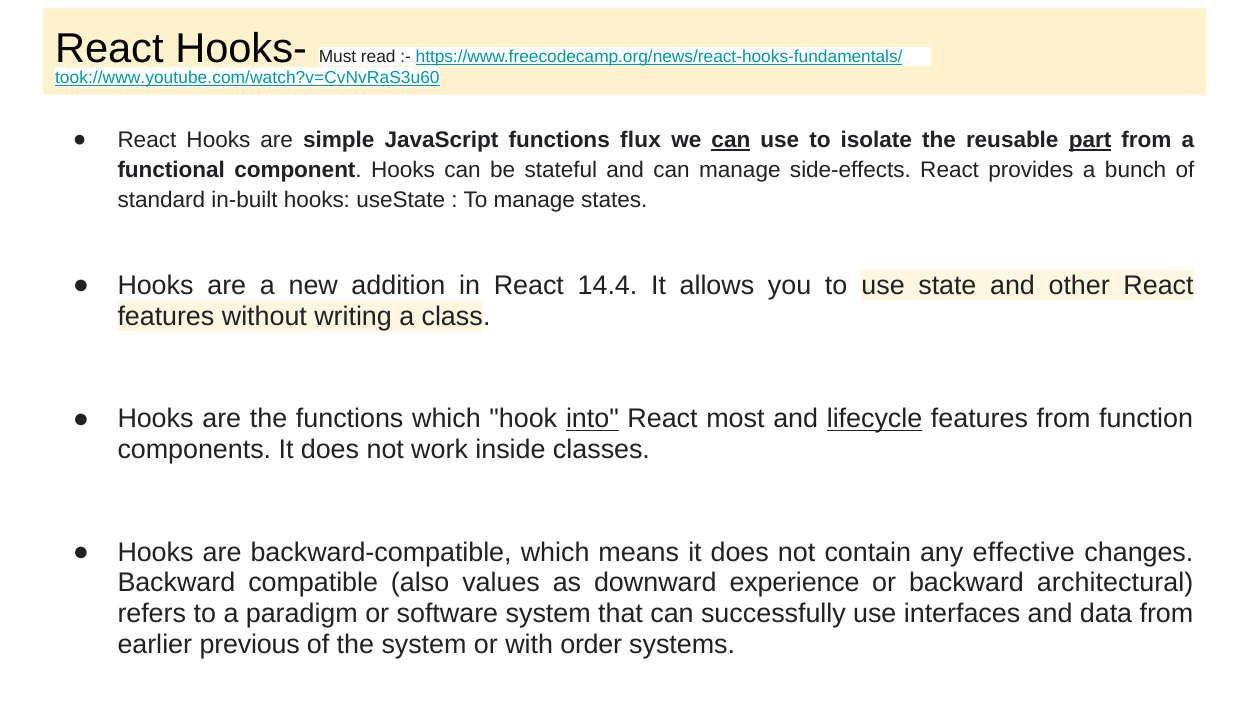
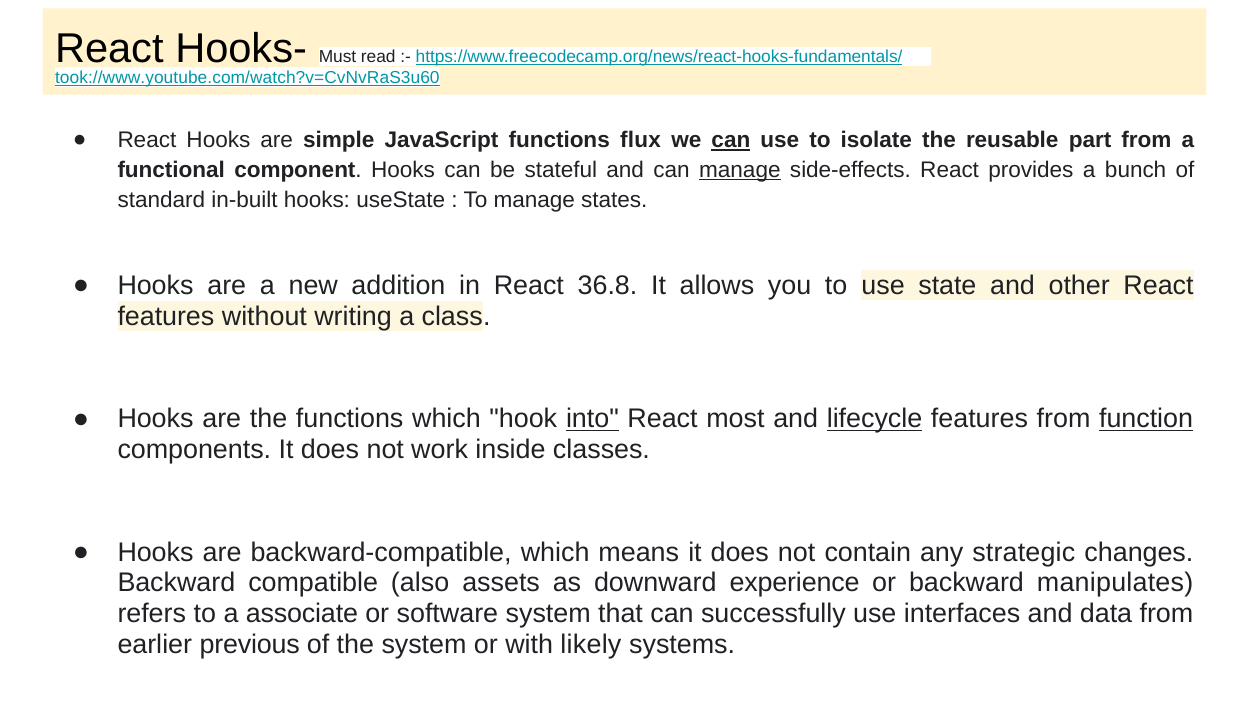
part underline: present -> none (1090, 140)
manage underline: none -> present (740, 170)
14.4: 14.4 -> 36.8 (608, 286)
function underline: none -> present (1146, 419)
effective: effective -> strategic (1024, 553)
values: values -> assets (501, 584)
architectural: architectural -> manipulates (1115, 584)
paradigm: paradigm -> associate (302, 614)
order: order -> likely (591, 645)
